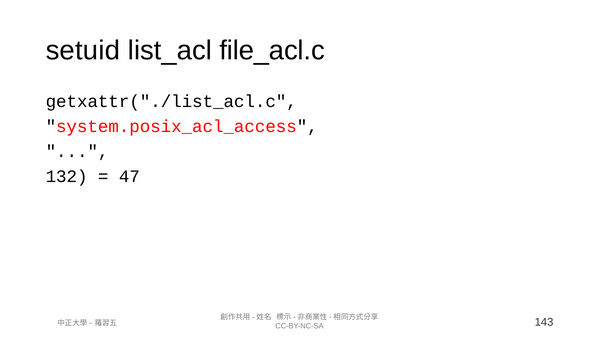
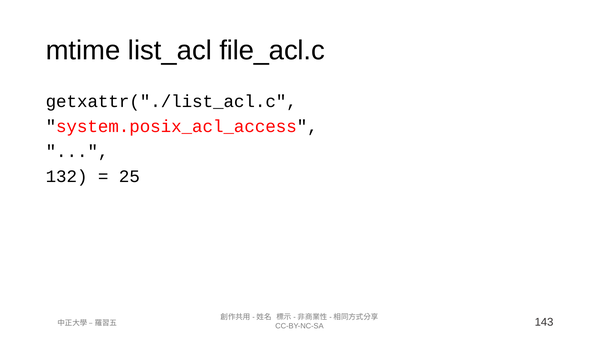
setuid: setuid -> mtime (83, 50)
47: 47 -> 25 (129, 176)
